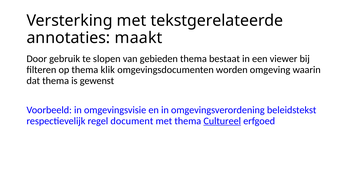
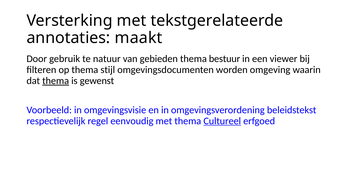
slopen: slopen -> natuur (107, 59)
bestaat: bestaat -> bestuur (225, 59)
klik: klik -> stijl (108, 70)
thema underline: none -> present (56, 81)
document: document -> eenvoudig (132, 121)
